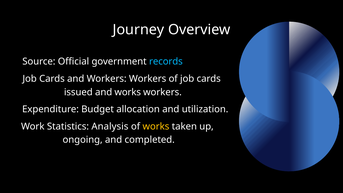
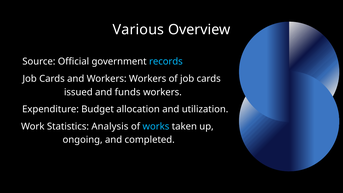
Journey: Journey -> Various (138, 30)
and works: works -> funds (128, 92)
works colour: yellow -> light blue (156, 126)
